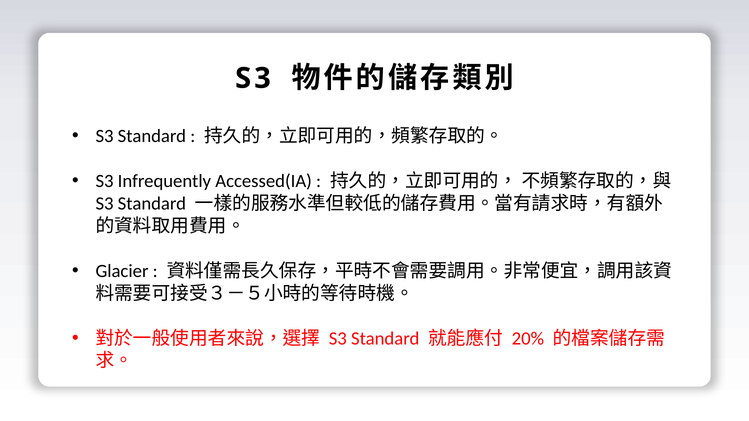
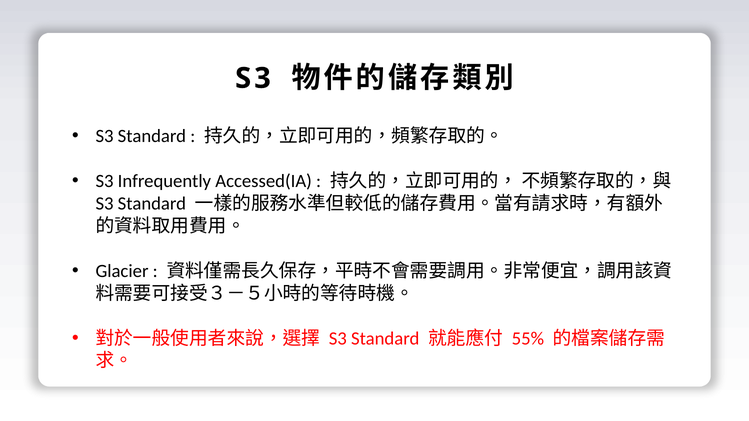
20%: 20% -> 55% (528, 339)
